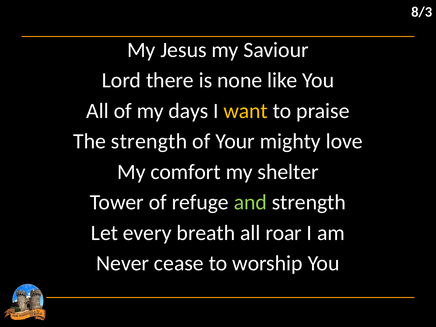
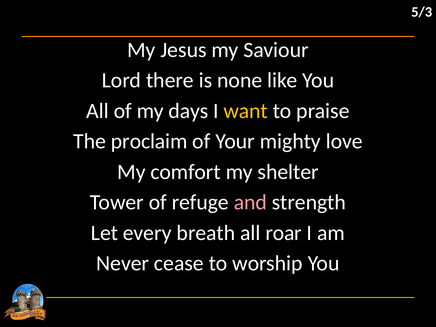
8/3: 8/3 -> 5/3 (422, 12)
The strength: strength -> proclaim (149, 141)
and colour: light green -> pink (250, 202)
